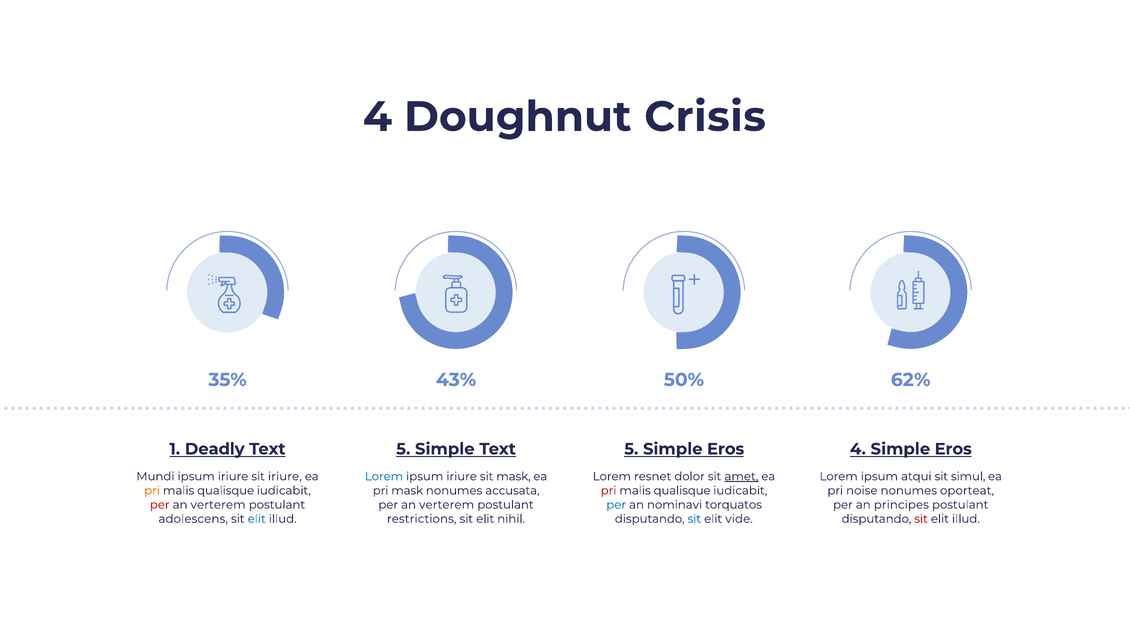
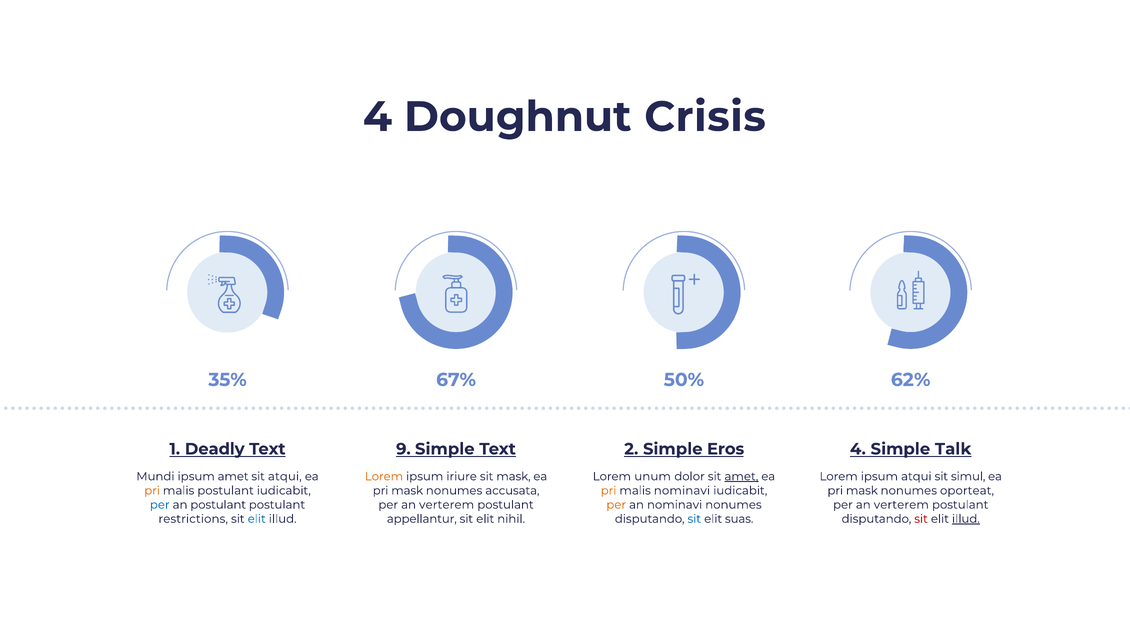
43%: 43% -> 67% (456, 380)
5: 5 -> 9 (403, 449)
Simple Text 5: 5 -> 2 (631, 449)
4 Simple Eros: Eros -> Talk (953, 449)
iriure: iriure -> amet (233, 476)
sit iriure: iriure -> atqui (285, 476)
Lorem colour: blue -> orange (384, 476)
resnet: resnet -> unum (653, 476)
qualisque: qualisque -> postulant (226, 490)
pri colour: red -> orange (609, 490)
qualisque: qualisque -> nominavi (682, 490)
noise: noise -> mask (862, 490)
per colour: red -> blue (160, 504)
verterem: verterem -> postulant (218, 504)
per colour: blue -> orange (616, 504)
nominavi torquatos: torquatos -> nonumes (733, 504)
principes: principes -> verterem (901, 504)
adolescens: adolescens -> restrictions (193, 519)
restrictions: restrictions -> appellantur (422, 519)
vide: vide -> suas (739, 519)
illud underline: none -> present (966, 519)
